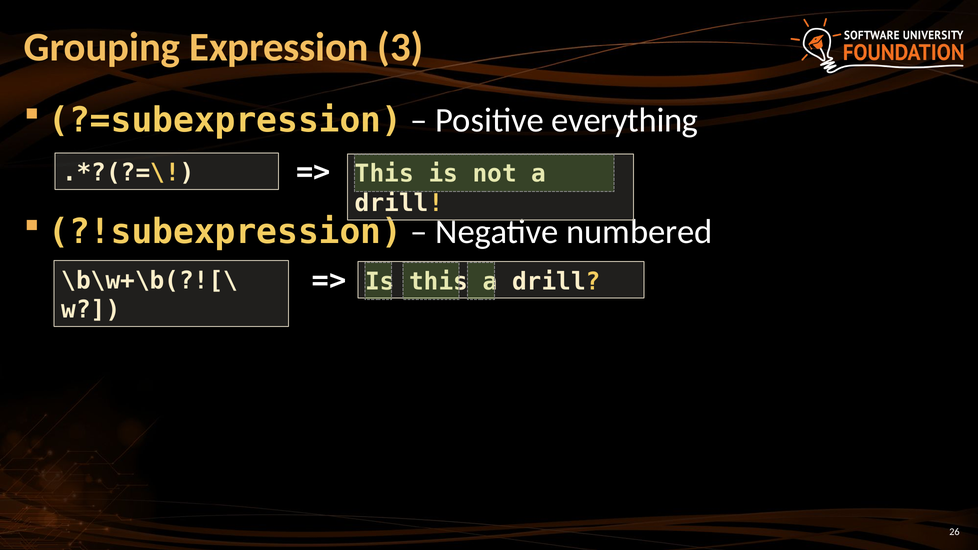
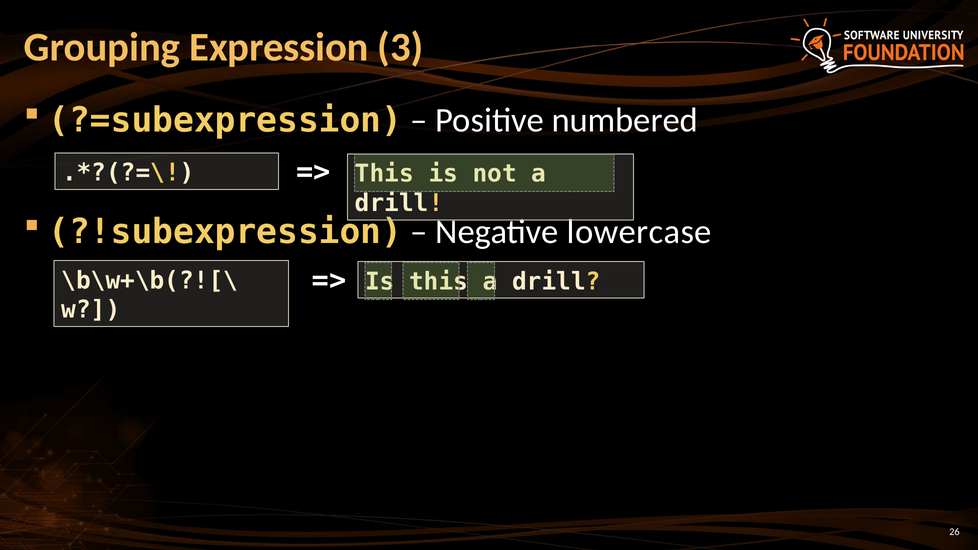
everything: everything -> numbered (625, 120)
numbered: numbered -> lowercase (639, 232)
